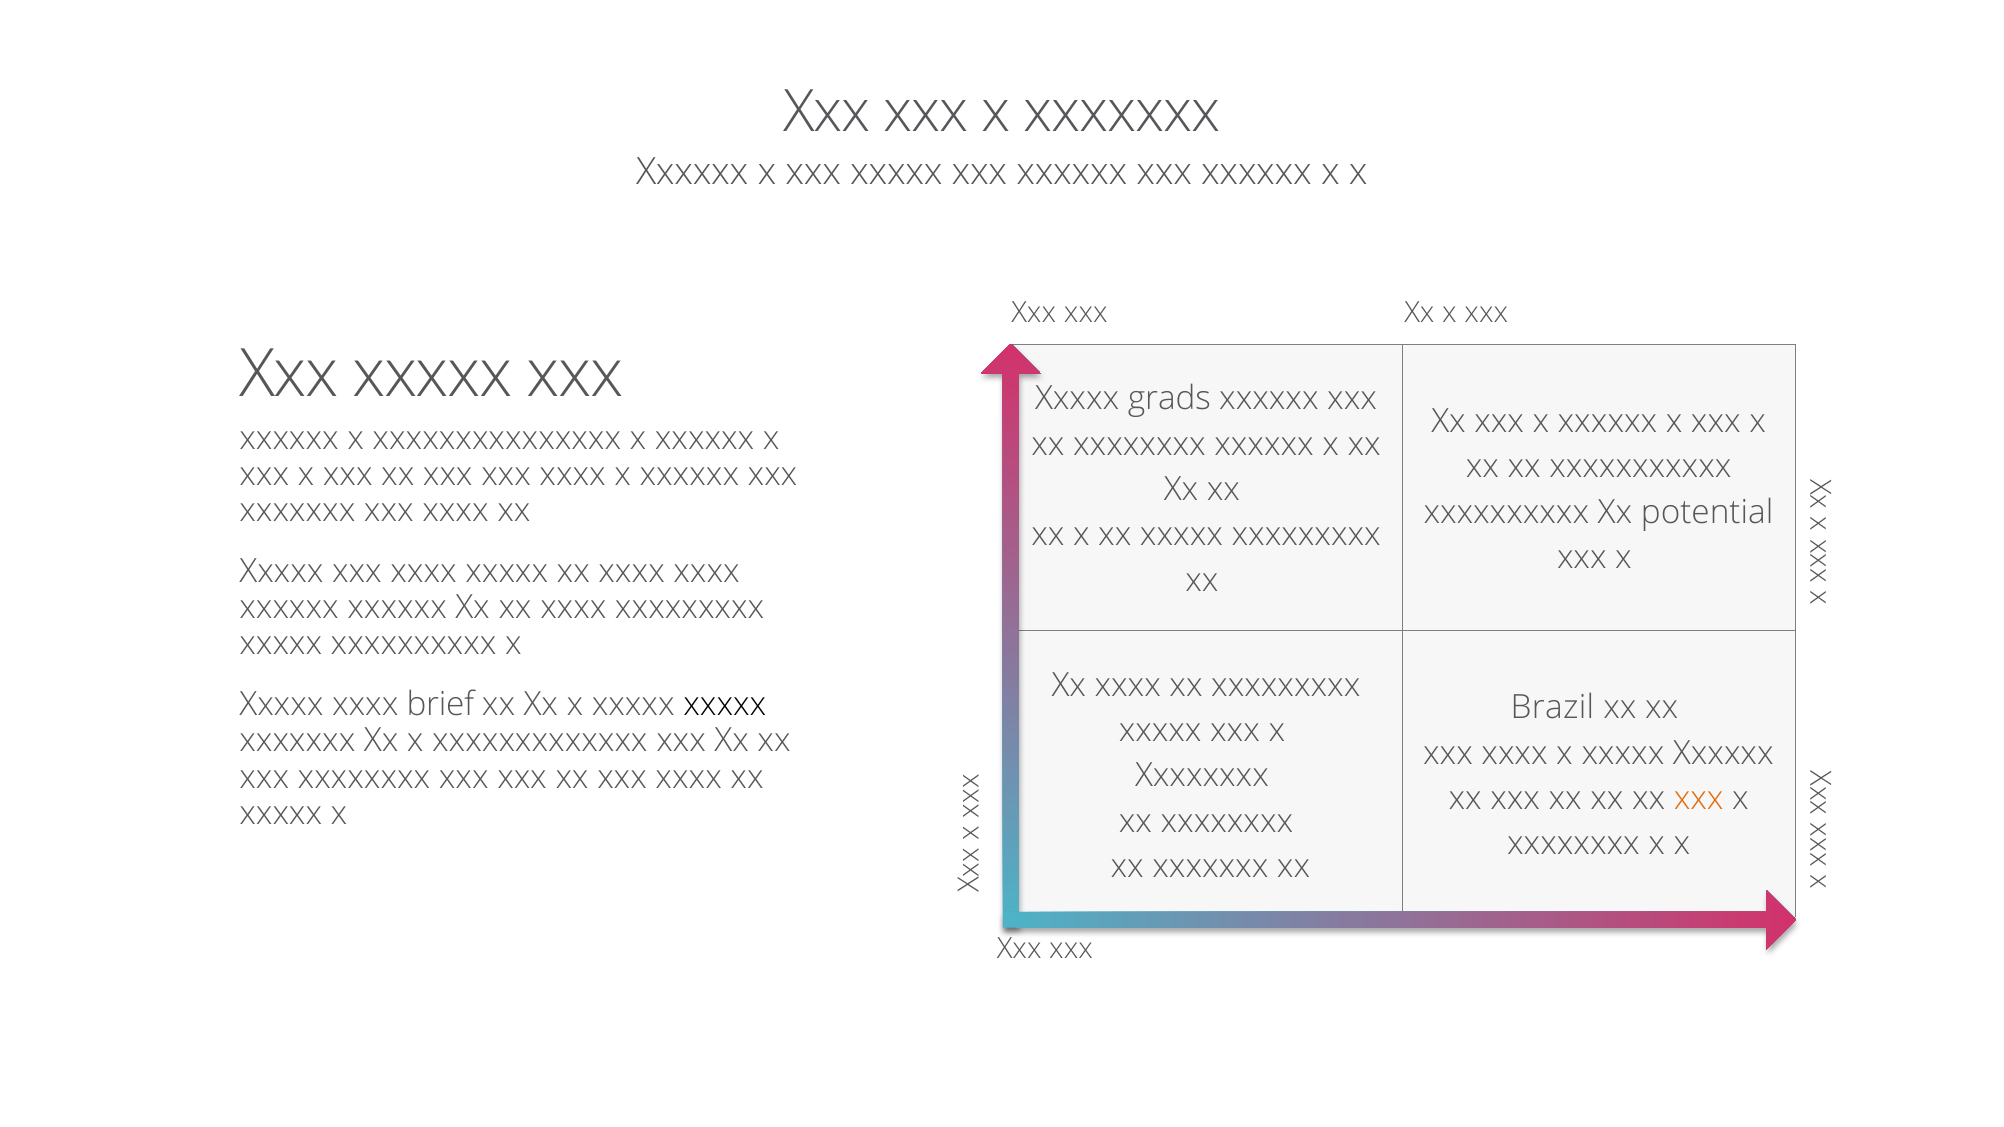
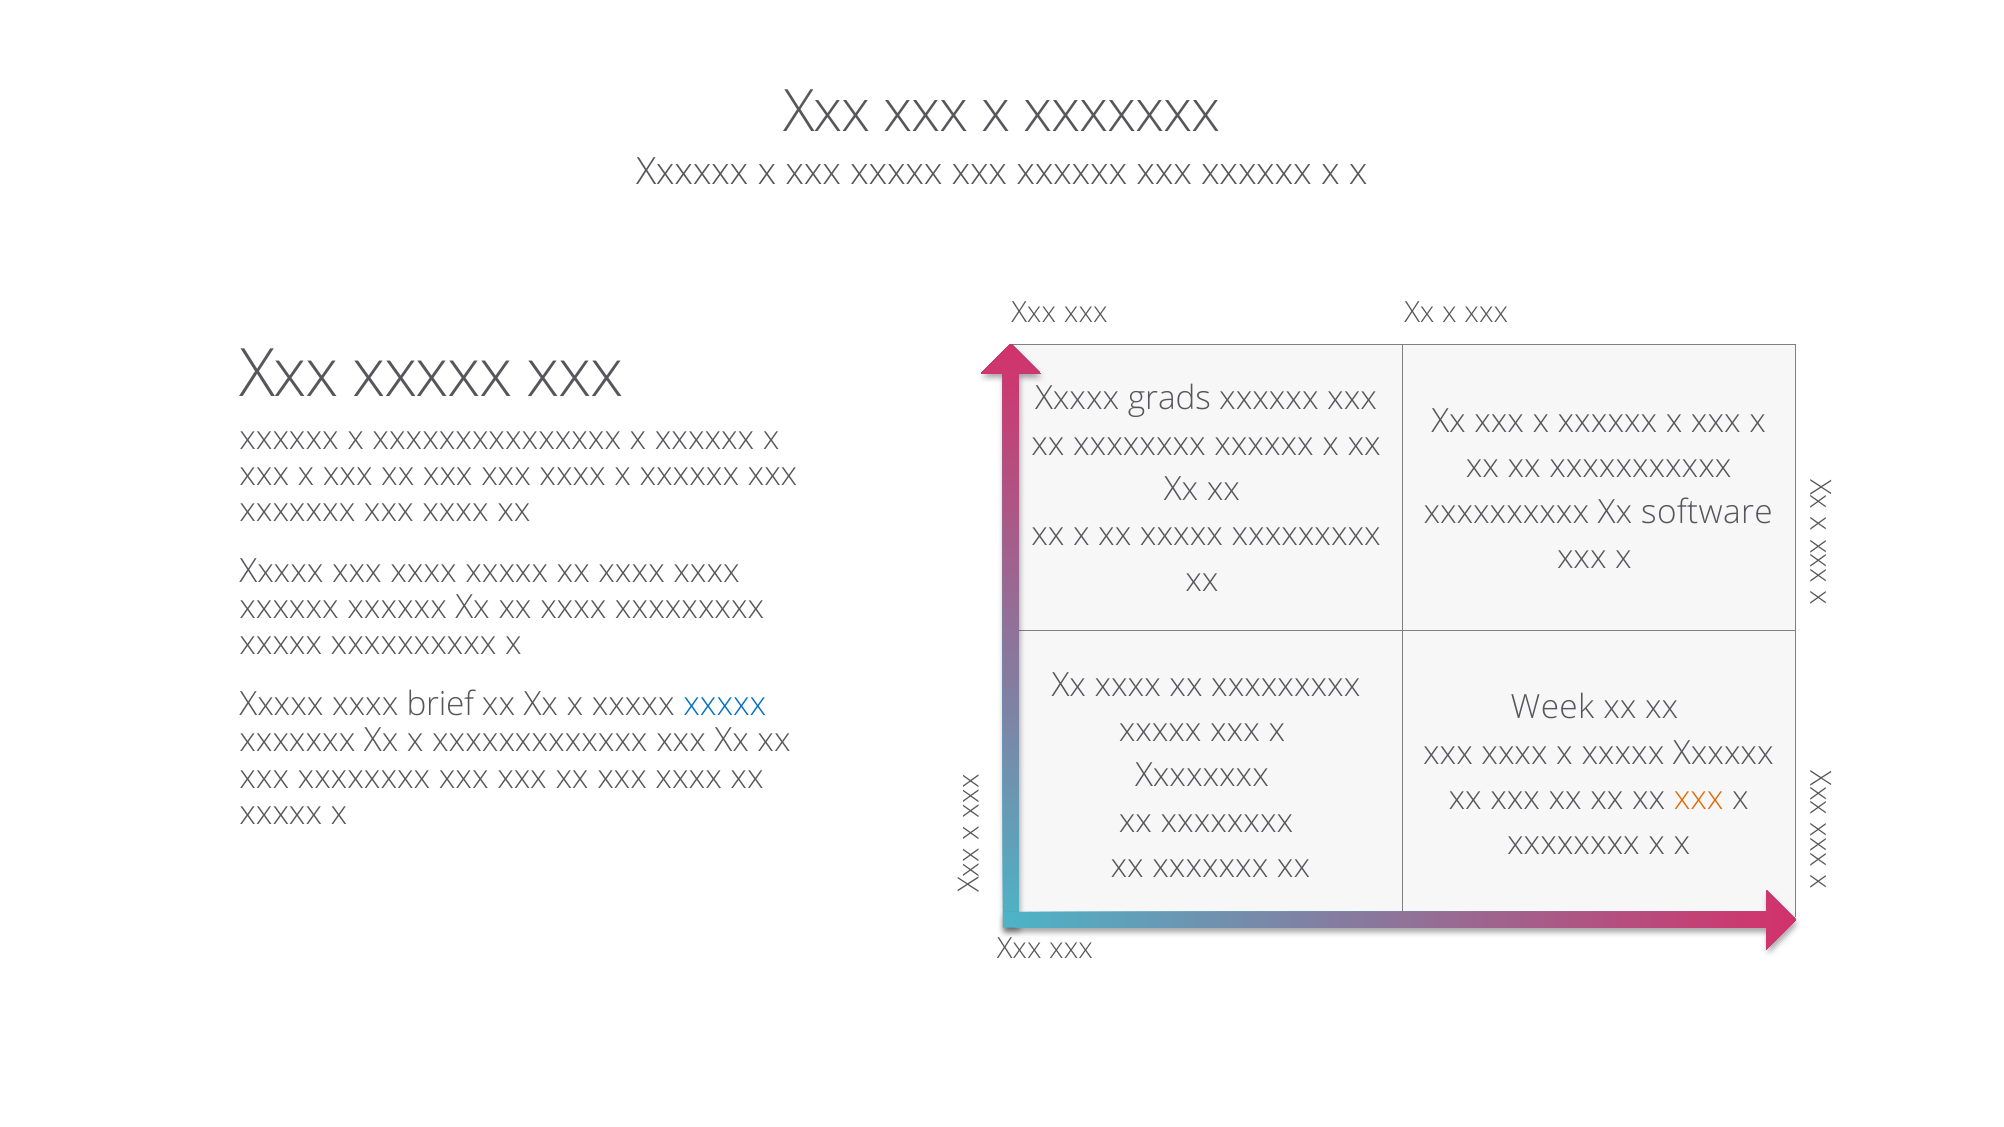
potential: potential -> software (1707, 512)
xxxxx colour: black -> blue (725, 705)
Brazil: Brazil -> Week (1552, 708)
